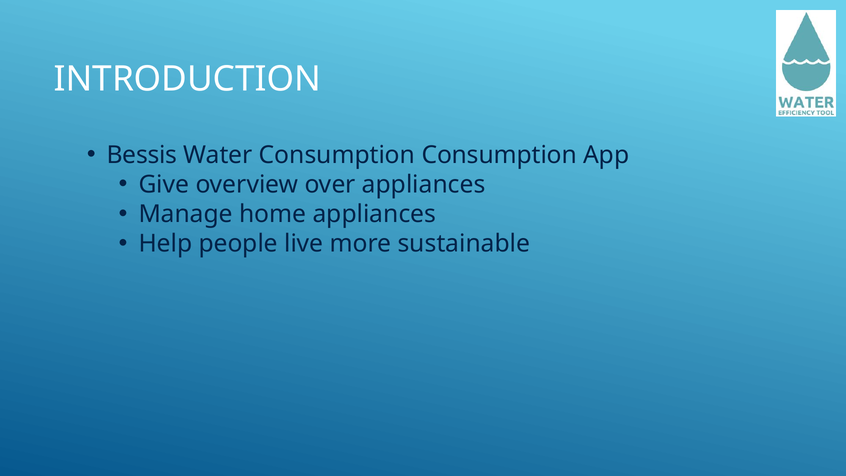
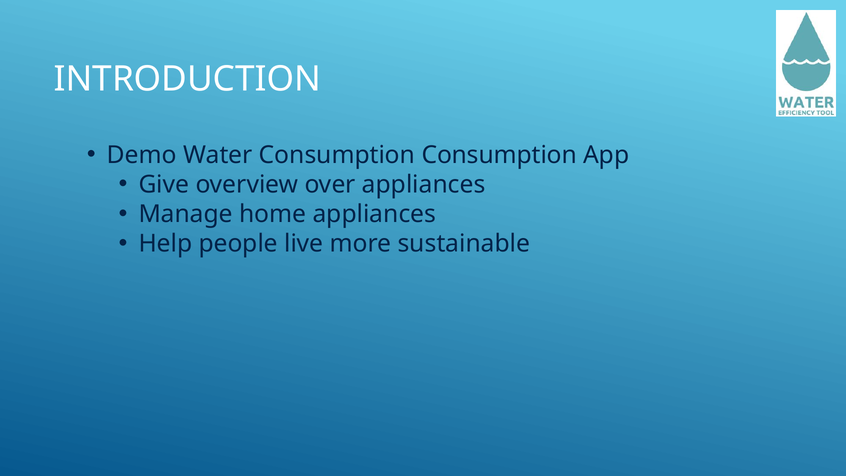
Bessis: Bessis -> Demo (142, 155)
